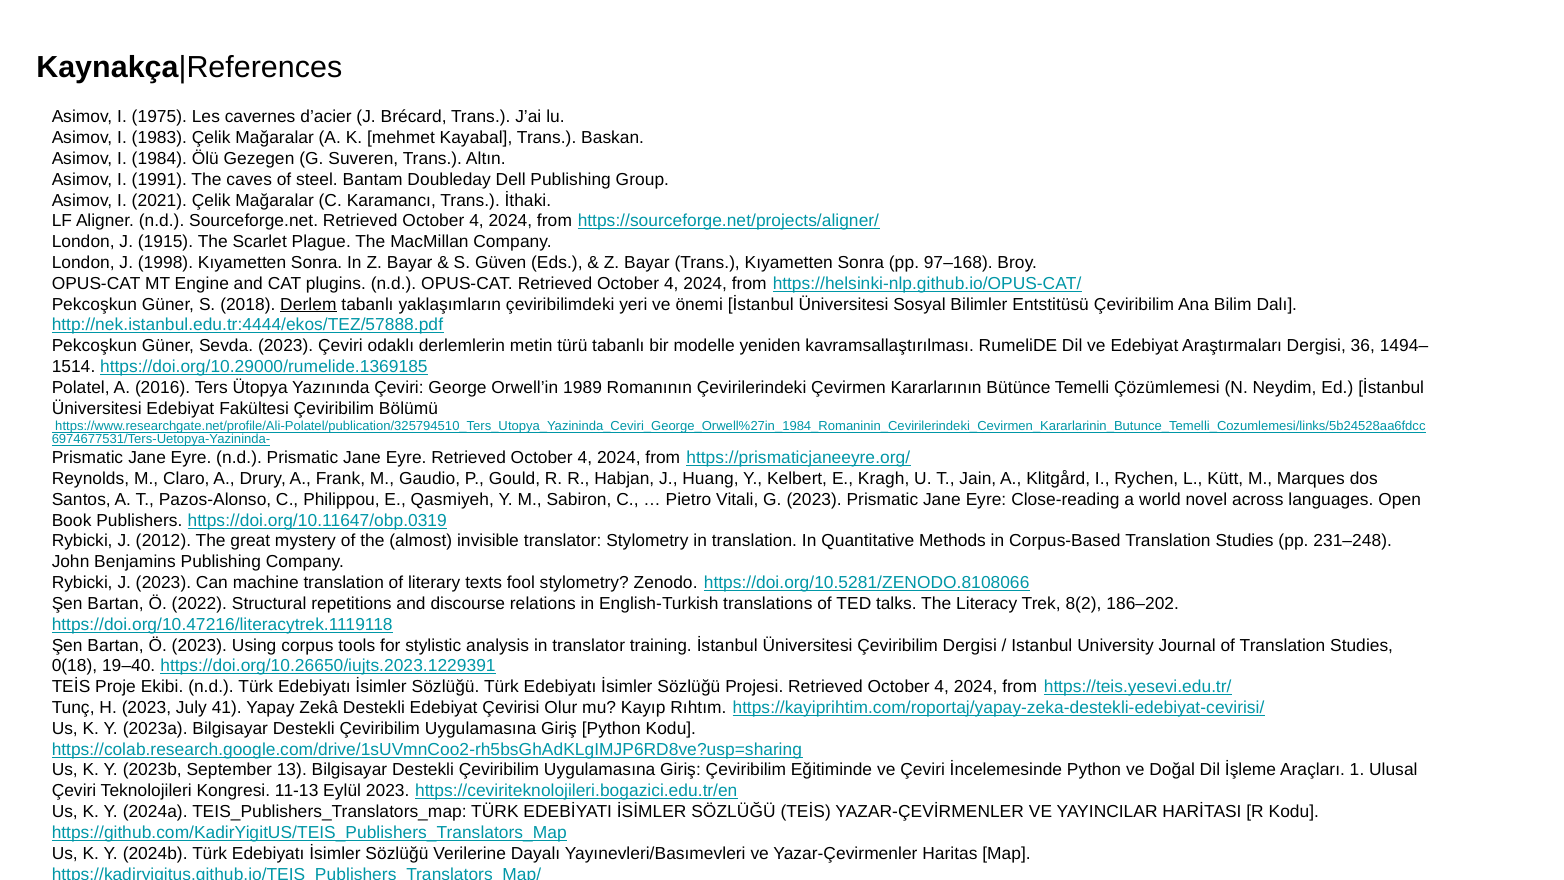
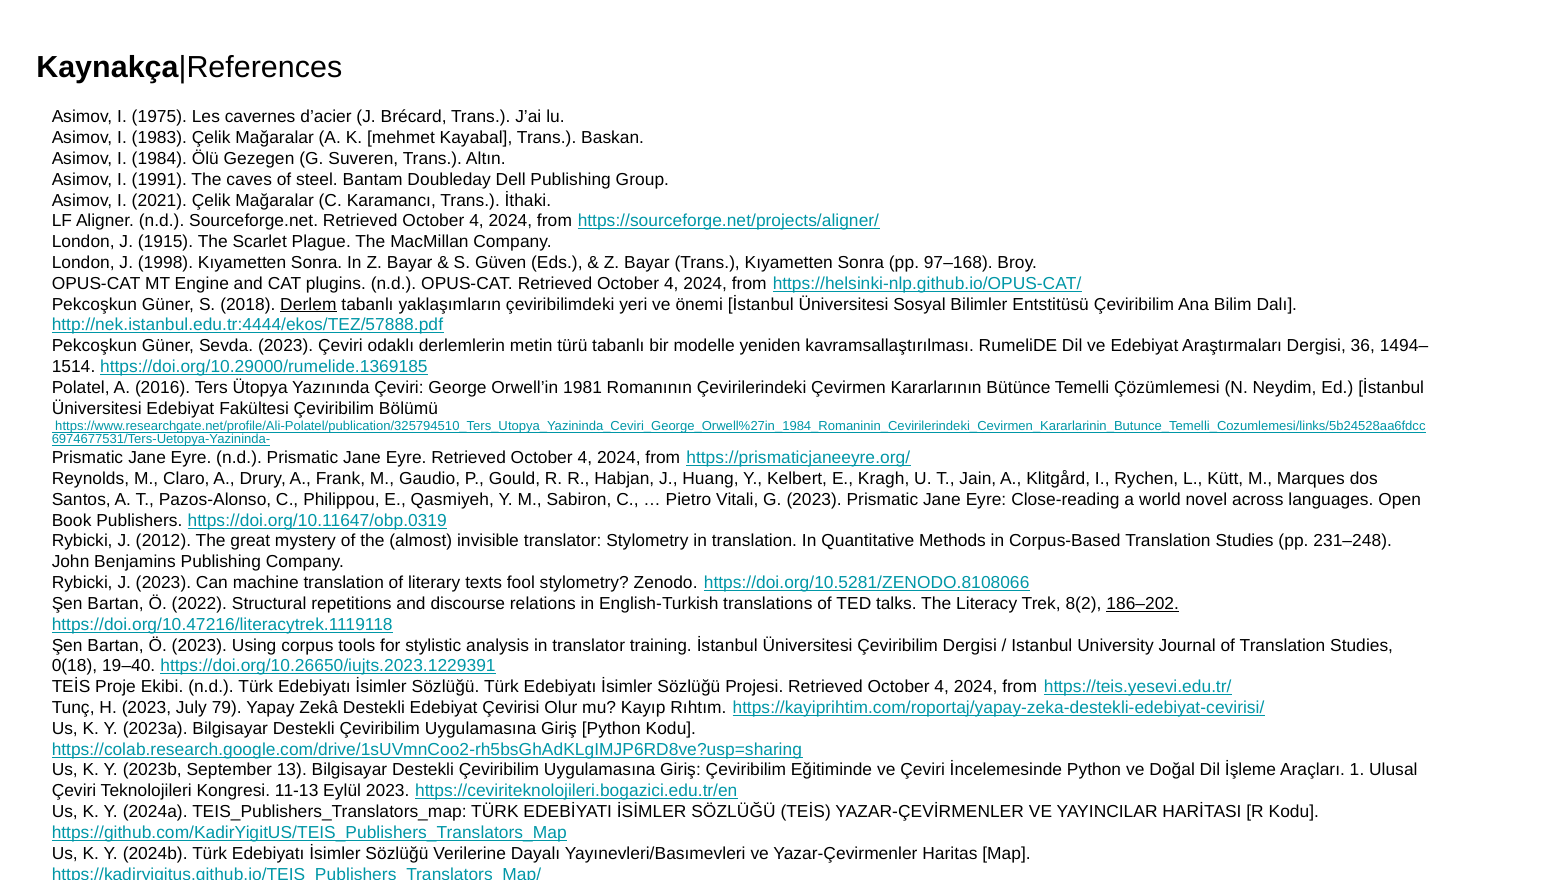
1989: 1989 -> 1981 (583, 388)
186–202 underline: none -> present (1143, 604)
41: 41 -> 79 (227, 708)
